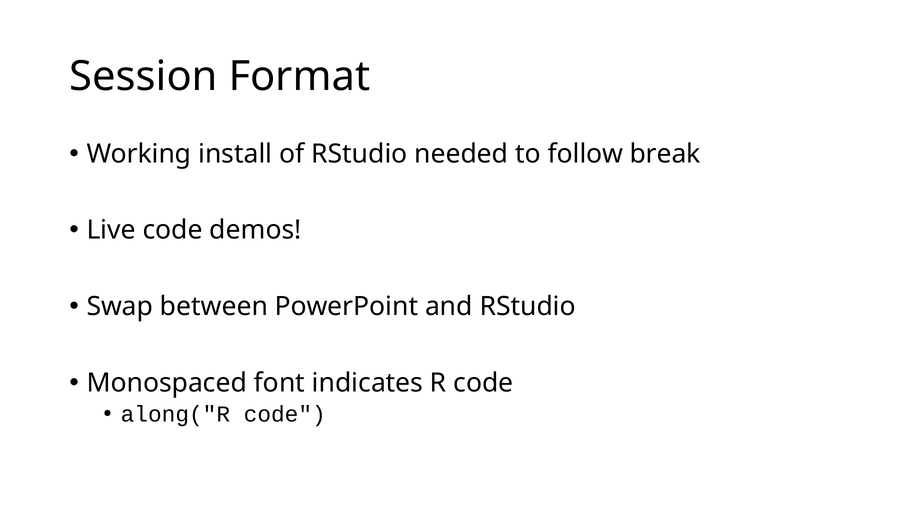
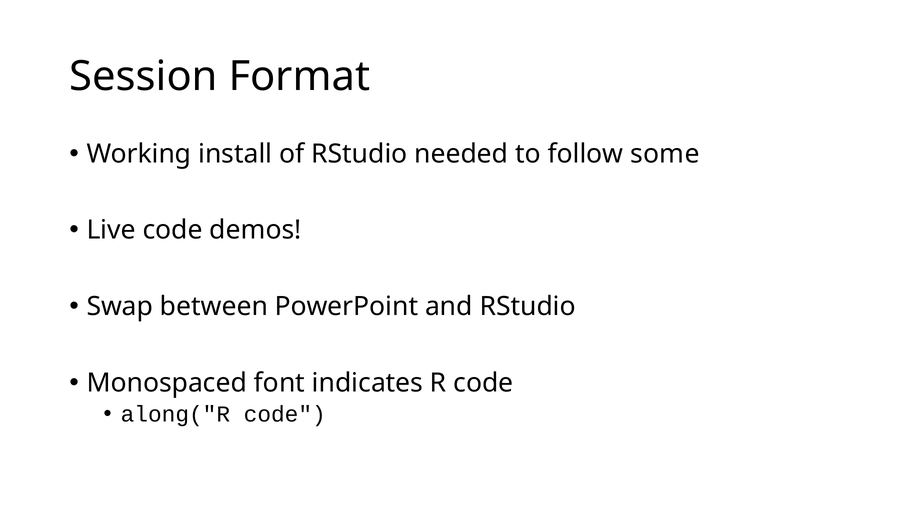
break: break -> some (665, 154)
